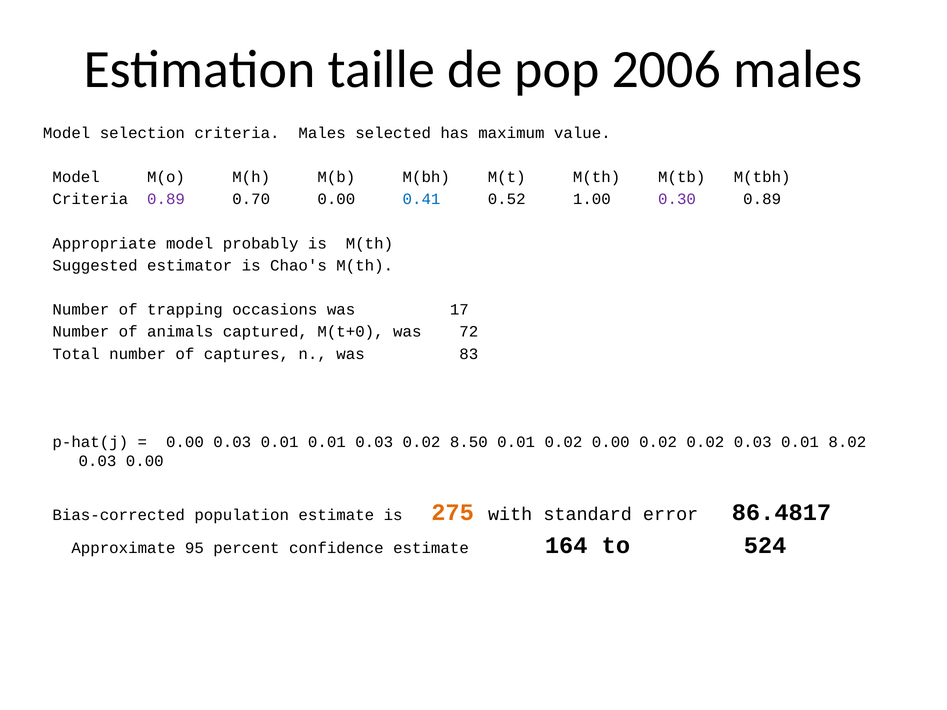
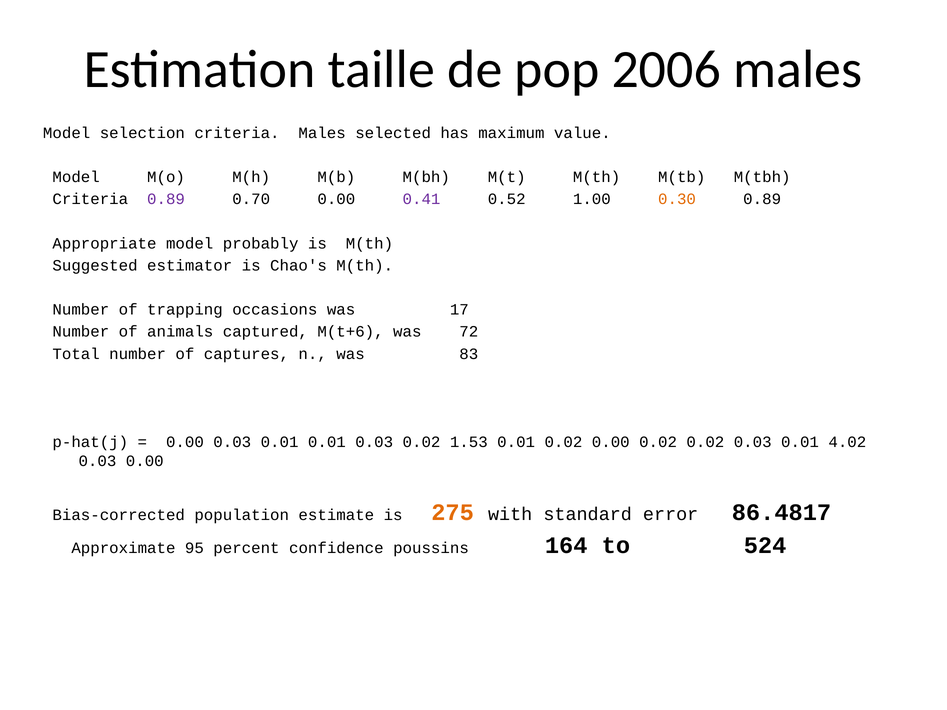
0.41 colour: blue -> purple (422, 199)
0.30 colour: purple -> orange (677, 199)
M(t+0: M(t+0 -> M(t+6 (351, 332)
8.50: 8.50 -> 1.53 (469, 442)
8.02: 8.02 -> 4.02 (847, 442)
confidence estimate: estimate -> poussins (431, 548)
